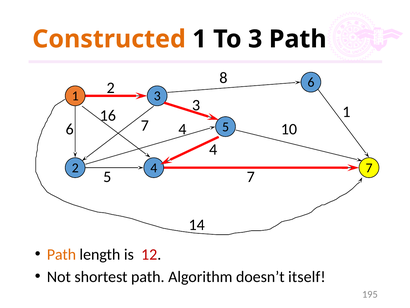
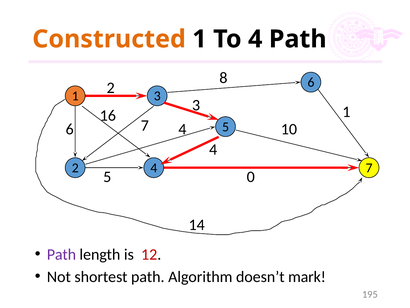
To 3: 3 -> 4 (255, 39)
5 7: 7 -> 0 (251, 177)
Path colour: orange -> purple (61, 254)
itself: itself -> mark (307, 276)
